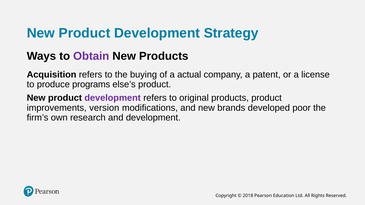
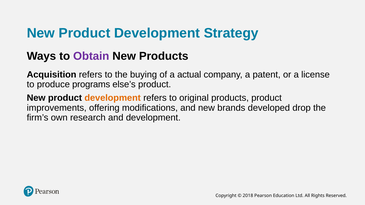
development colour: purple -> orange (113, 98)
version: version -> offering (104, 108)
poor: poor -> drop (302, 108)
